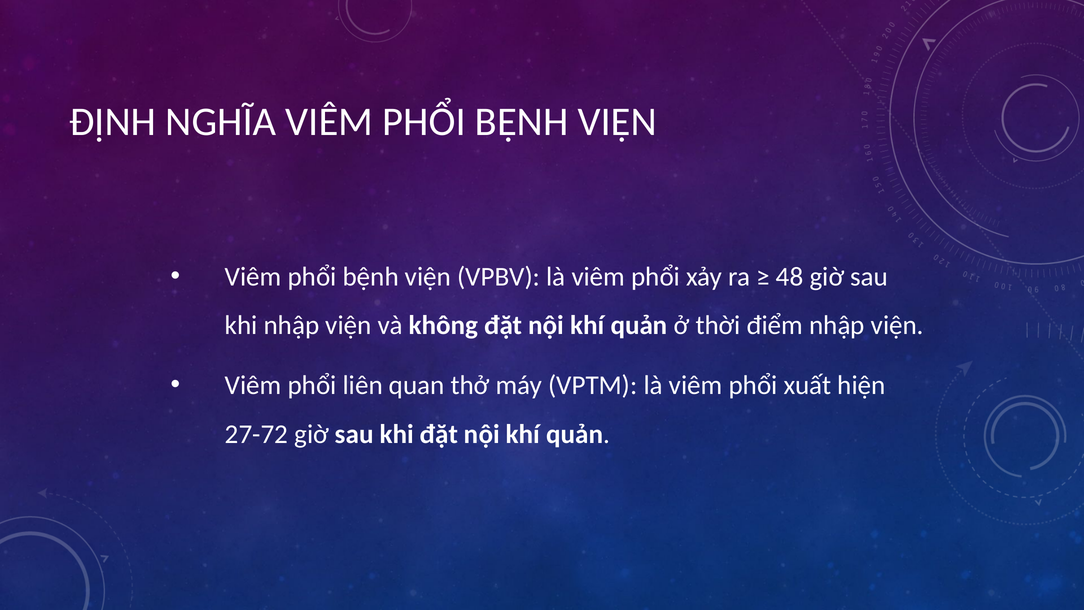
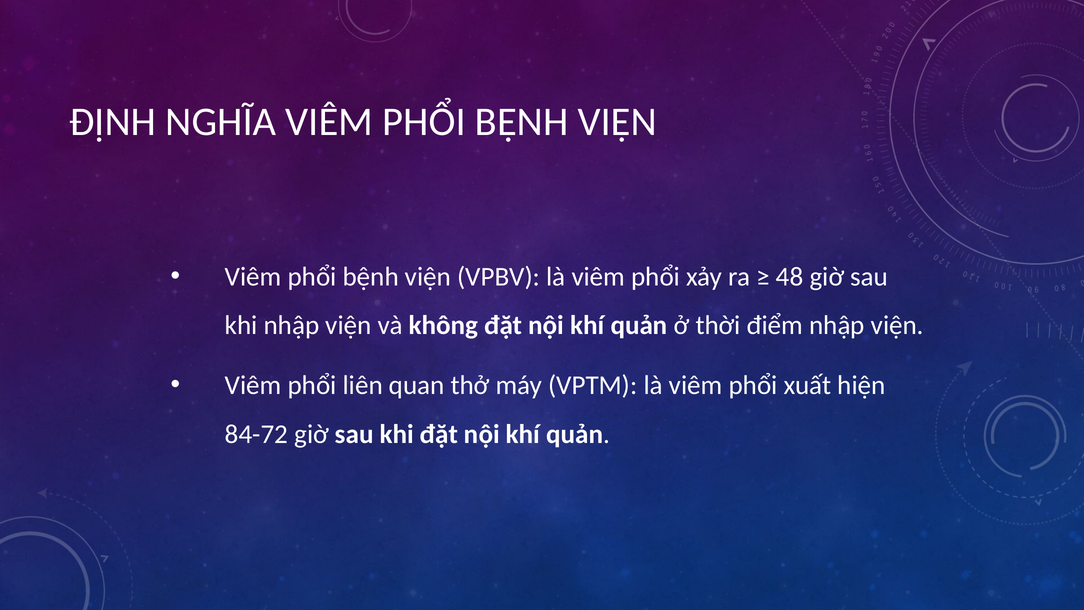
27-72: 27-72 -> 84-72 (257, 434)
